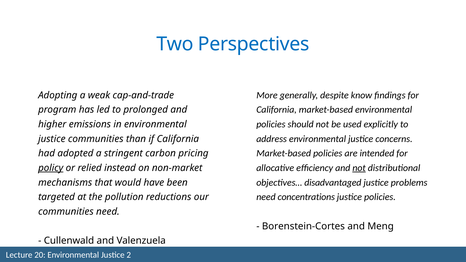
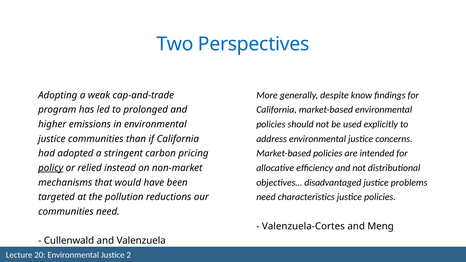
not underline: present -> none (359, 168)
concentrations: concentrations -> characteristics (306, 197)
Borenstein-Cortes: Borenstein-Cortes -> Valenzuela-Cortes (303, 226)
